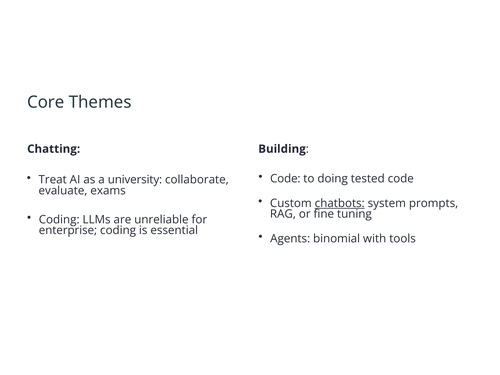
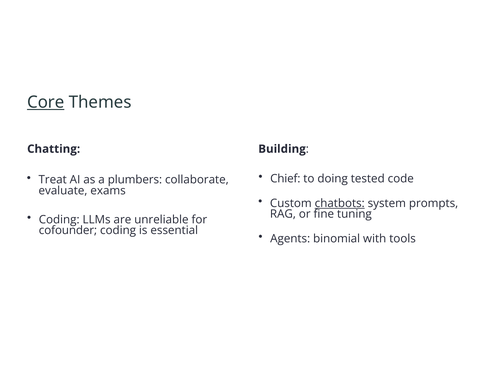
Core underline: none -> present (46, 102)
Code: Code -> Chief (285, 179)
university: university -> plumbers (135, 180)
enterprise: enterprise -> cofounder (68, 230)
